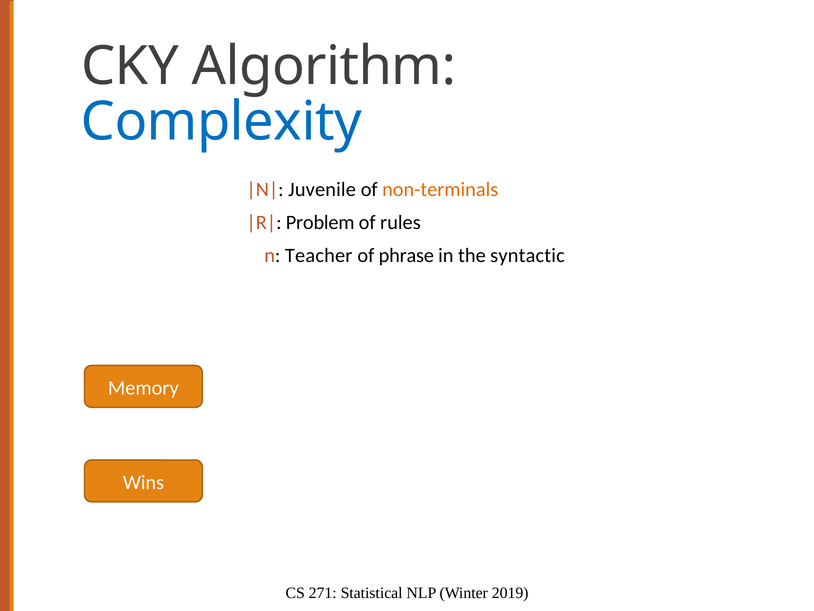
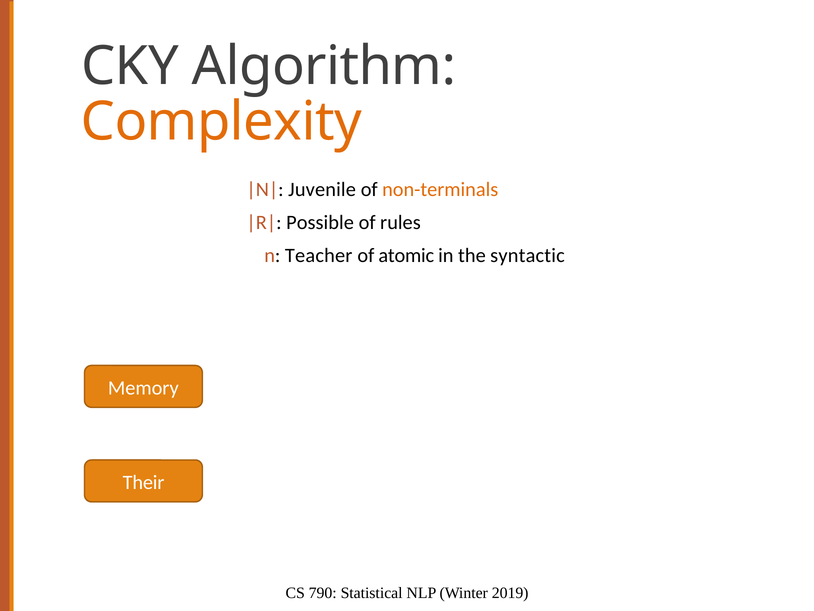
Complexity colour: blue -> orange (221, 122)
Problem: Problem -> Possible (320, 222)
phrase: phrase -> atomic (406, 255)
Wins: Wins -> Their (144, 482)
271: 271 -> 790 (323, 592)
